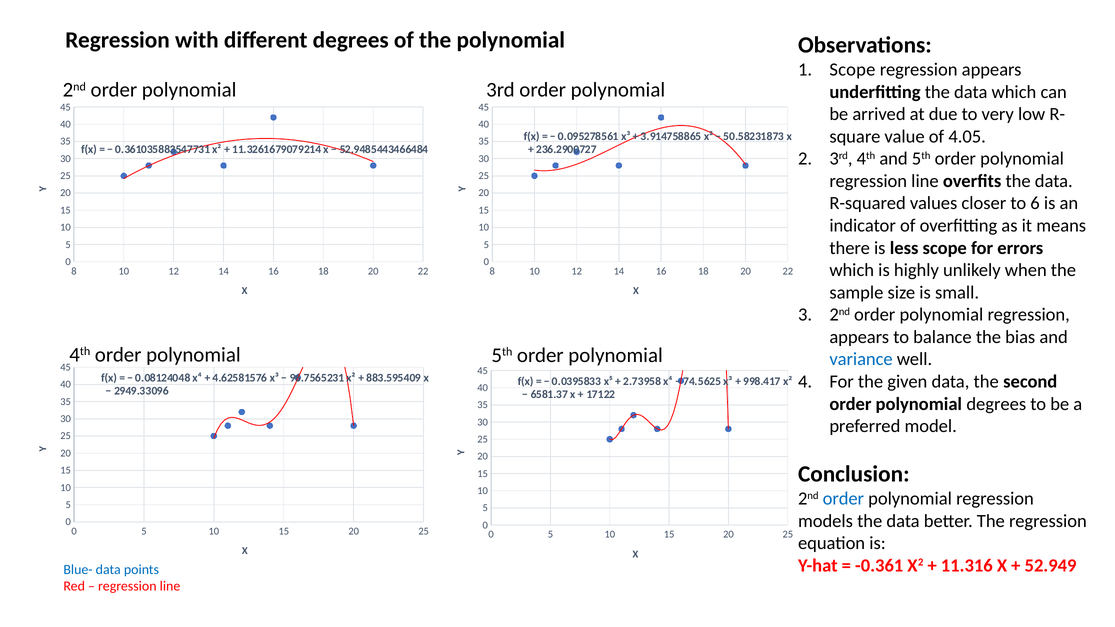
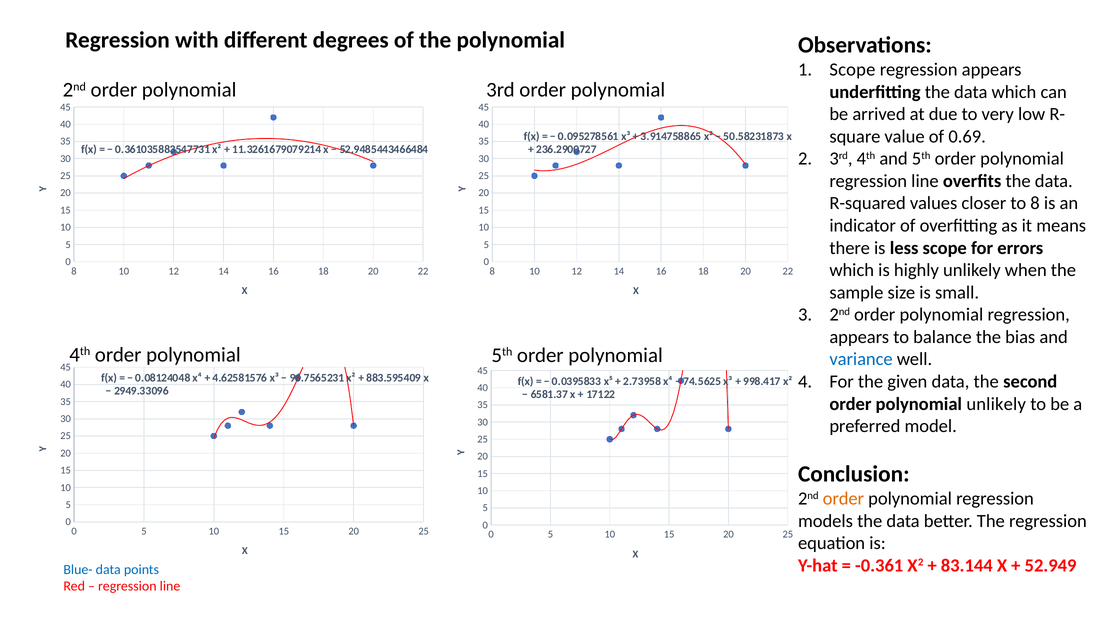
4.05: 4.05 -> 0.69 (967, 137)
to 6: 6 -> 8 (1035, 203)
polynomial degrees: degrees -> unlikely (996, 404)
order colour: blue -> orange (843, 499)
11.316: 11.316 -> 83.144 (967, 566)
